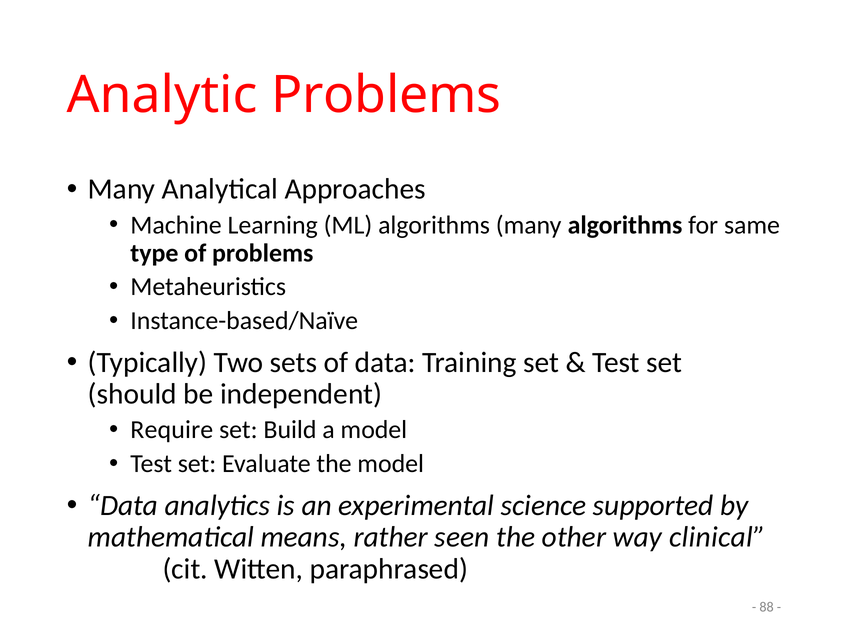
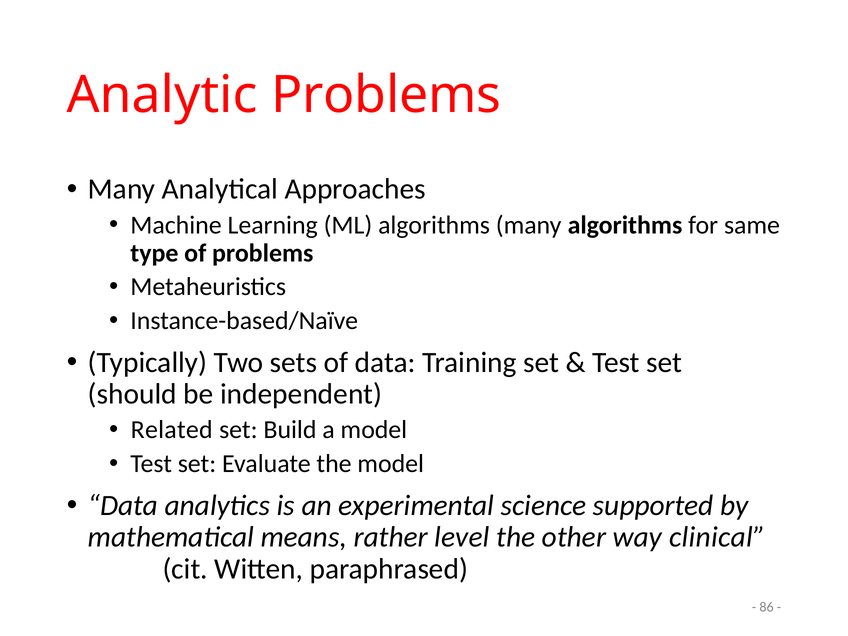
Require: Require -> Related (172, 430)
seen: seen -> level (462, 537)
88: 88 -> 86 (767, 607)
